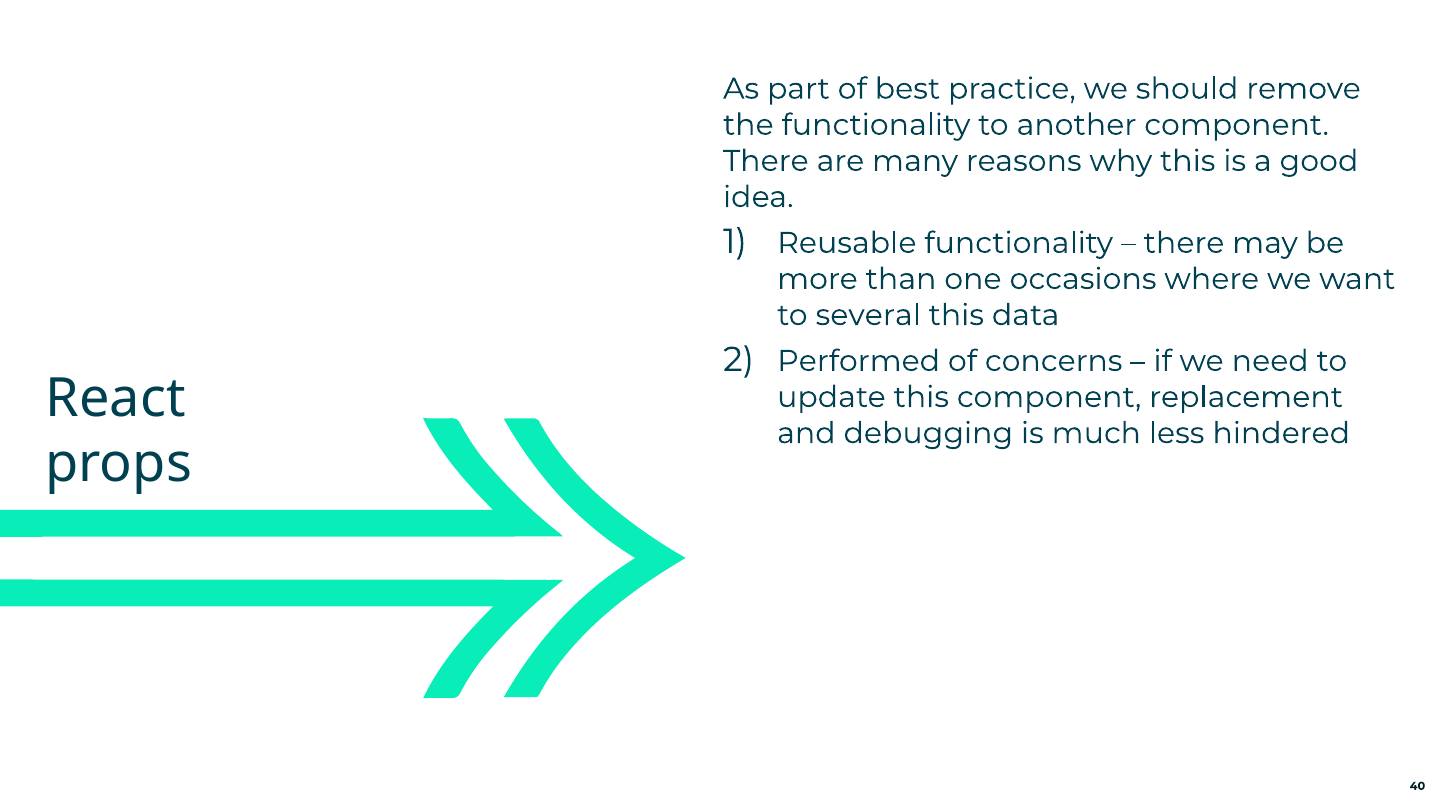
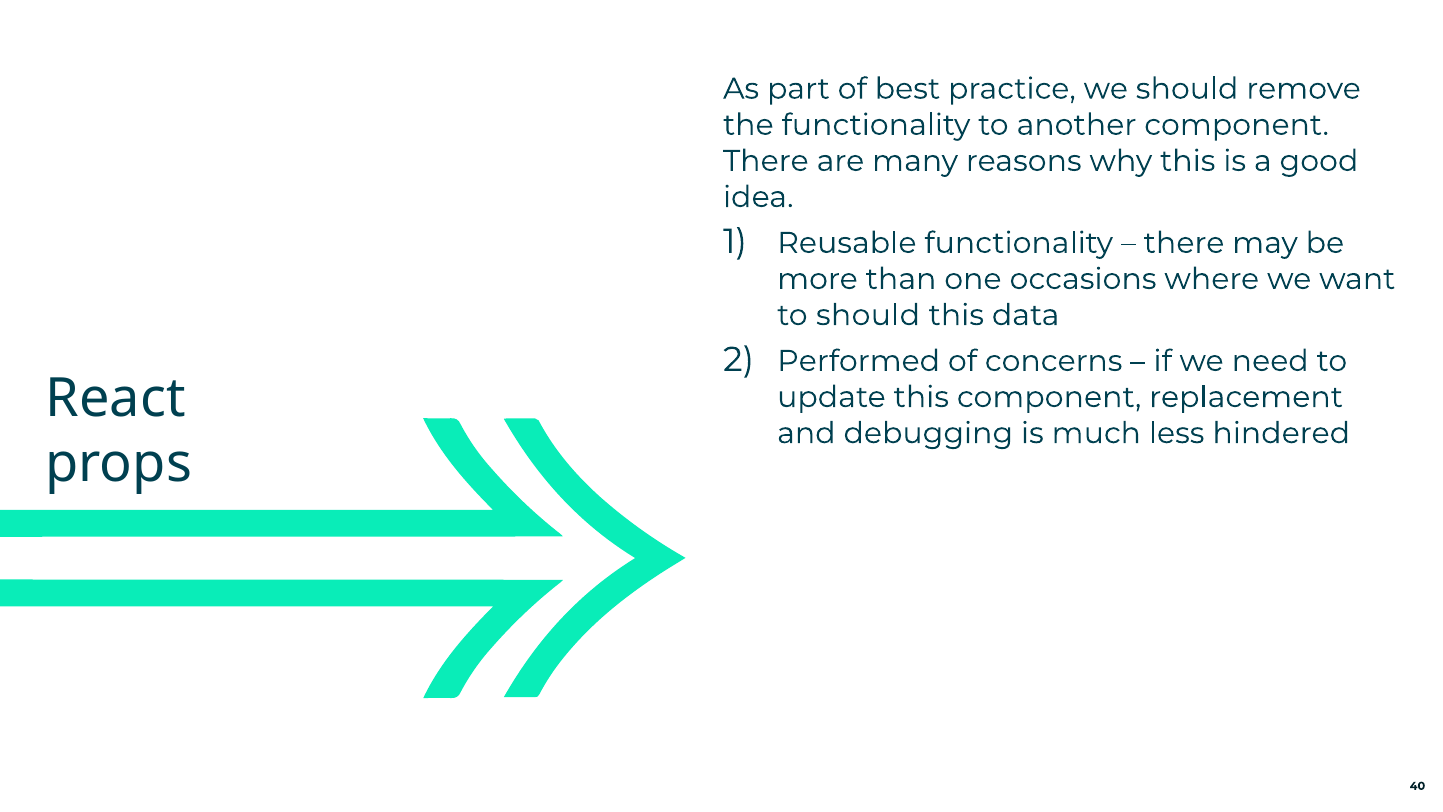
to several: several -> should (868, 315)
